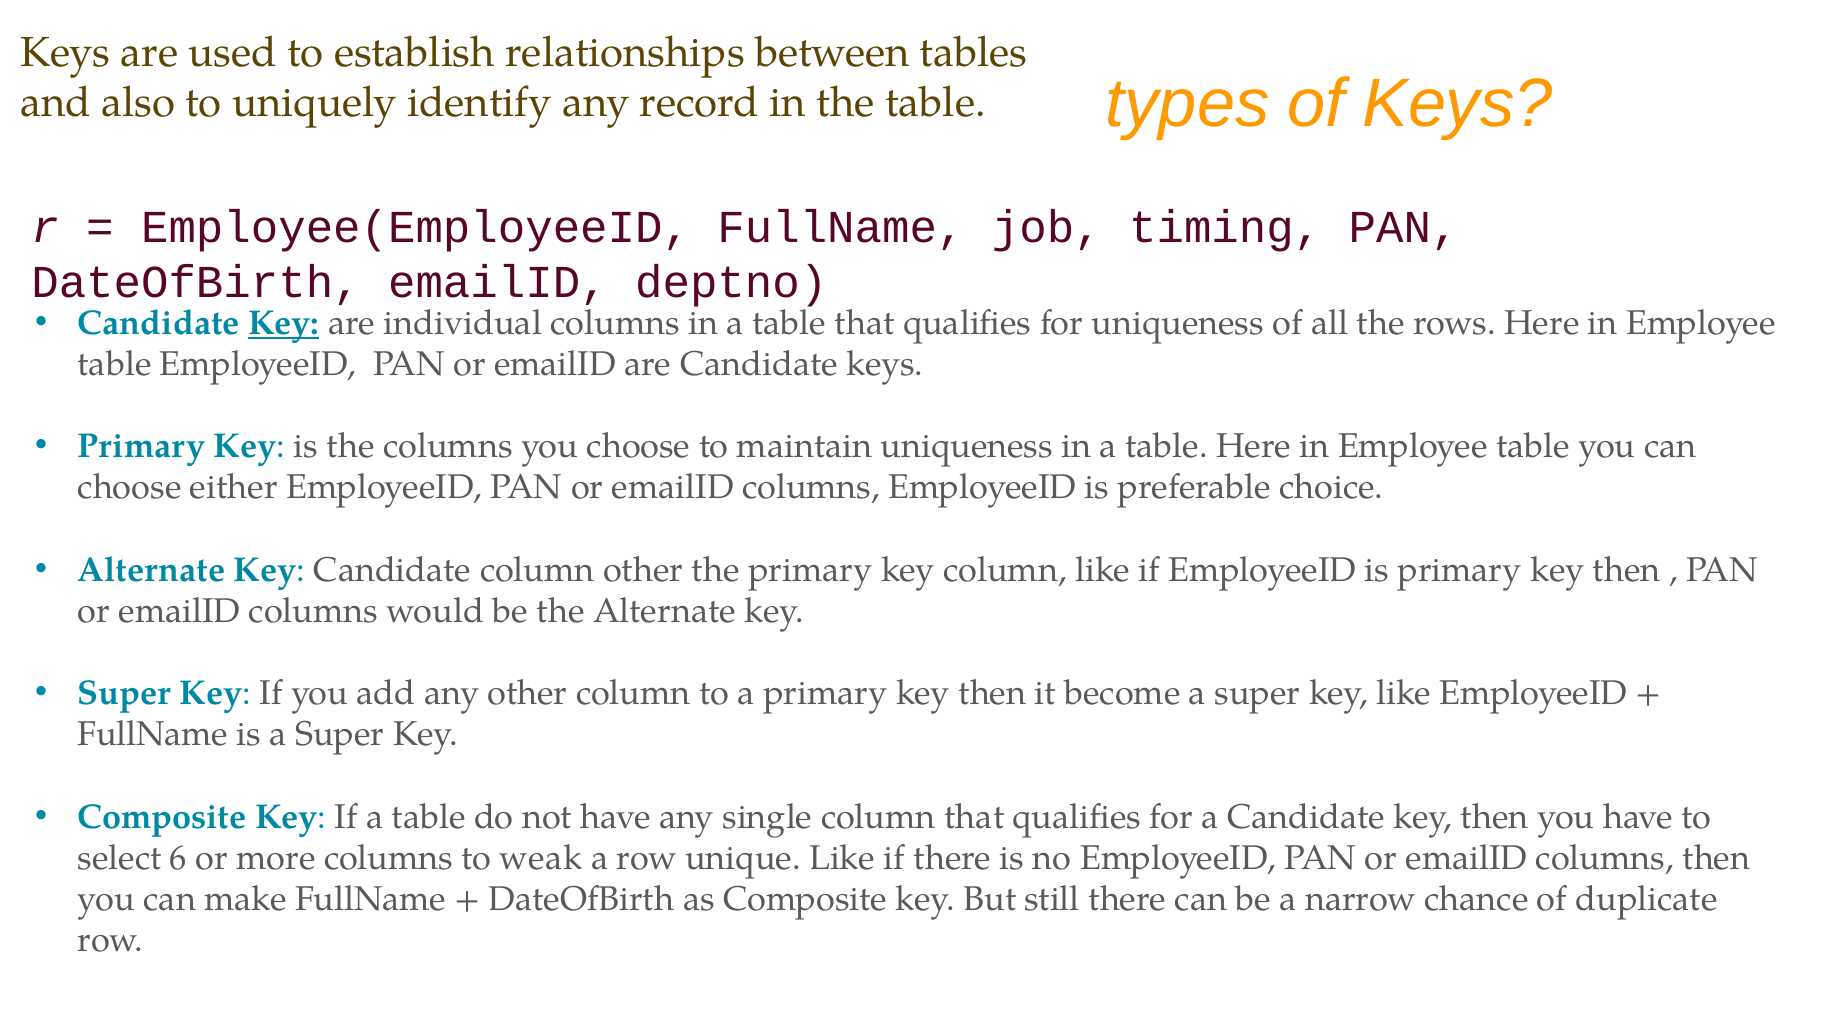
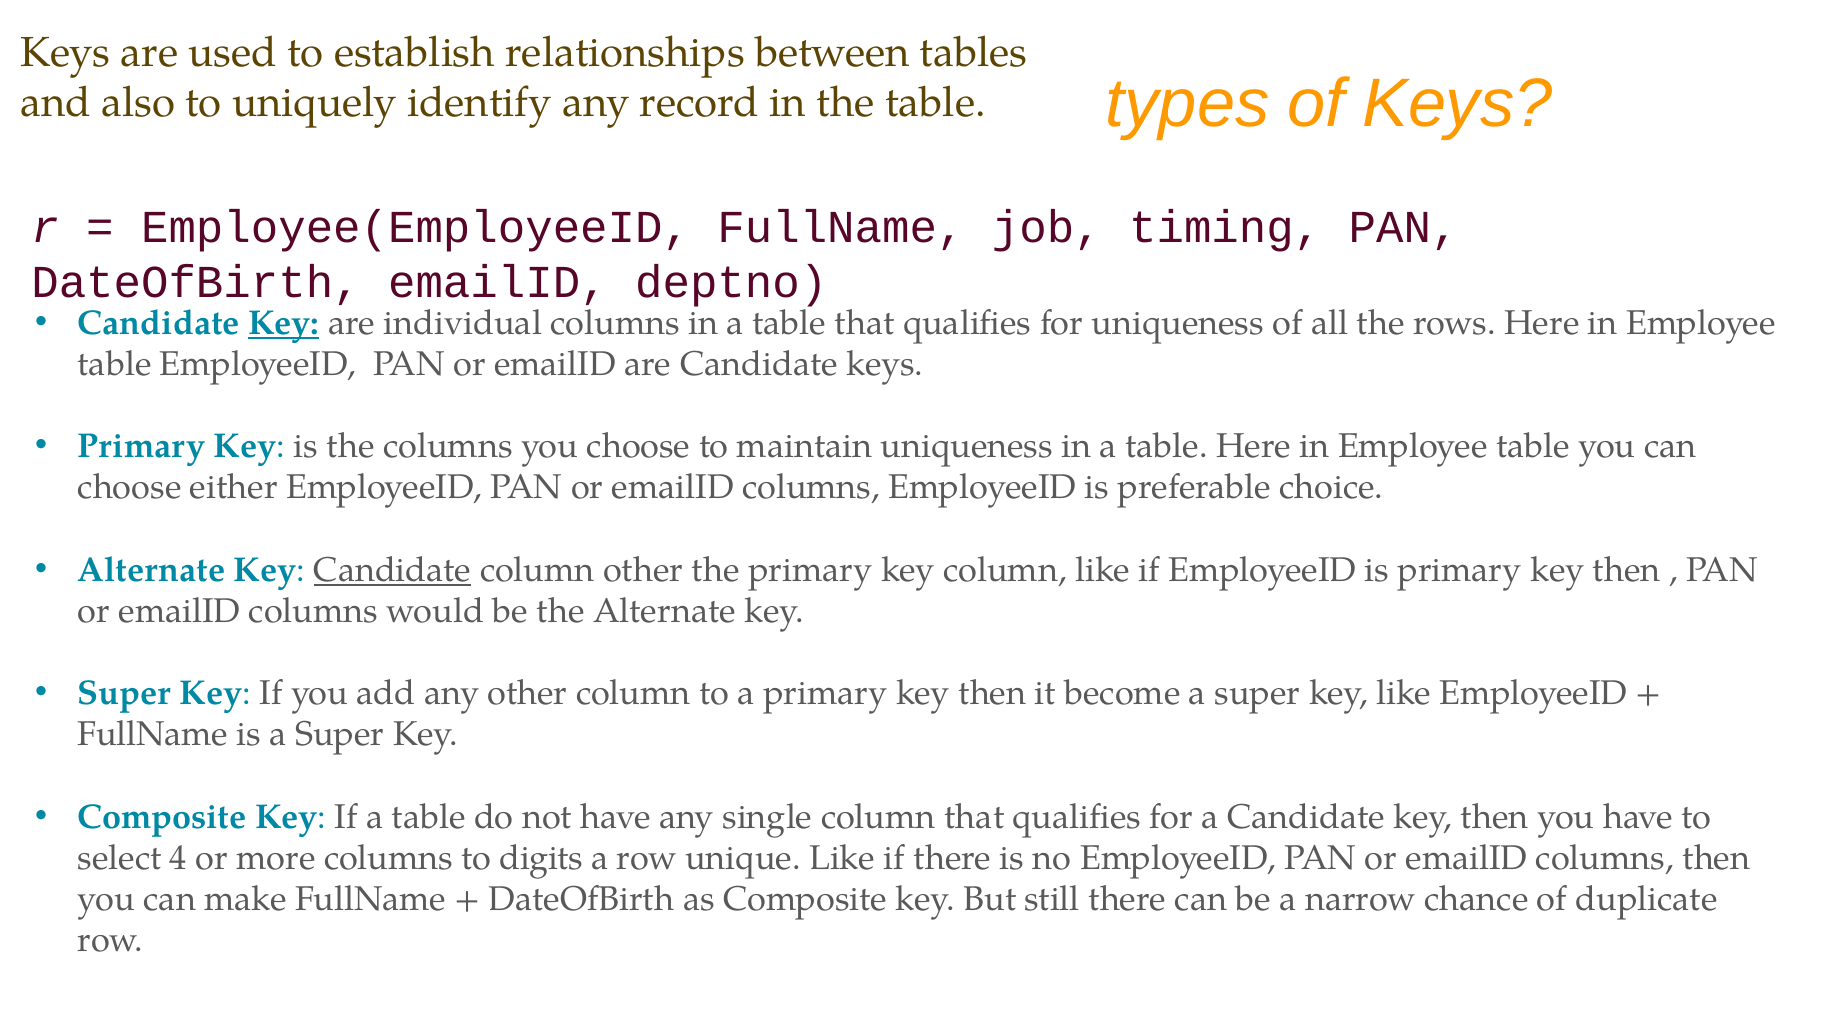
Candidate underline: none -> present (393, 570)
6: 6 -> 4 (179, 858)
weak: weak -> digits (541, 858)
